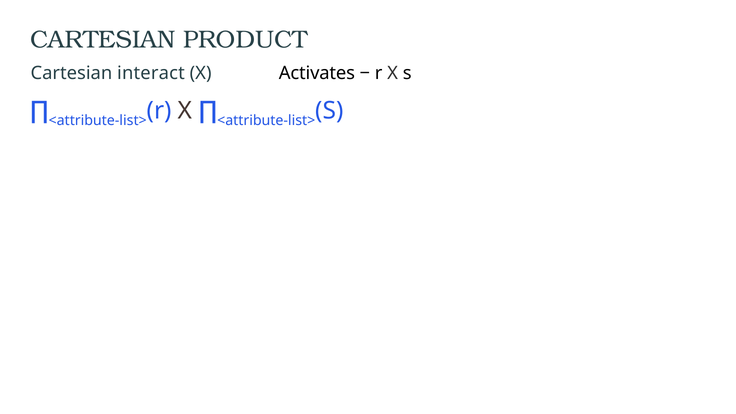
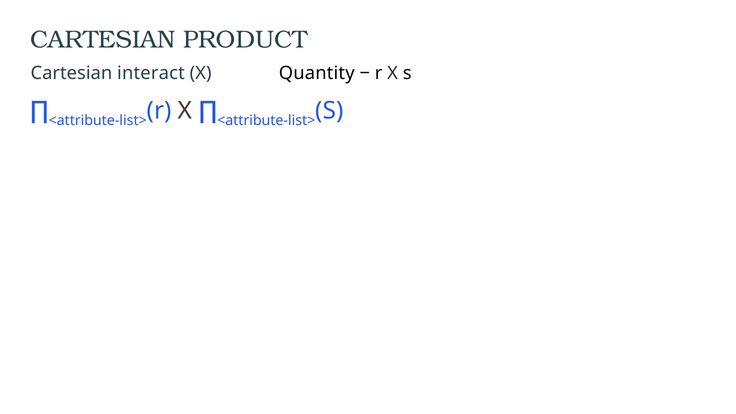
Activates: Activates -> Quantity (317, 73)
